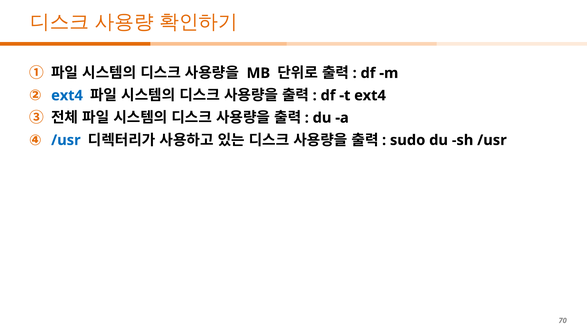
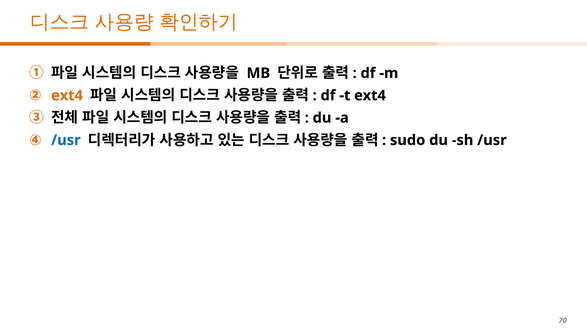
ext4 colour: blue -> orange (67, 96)
